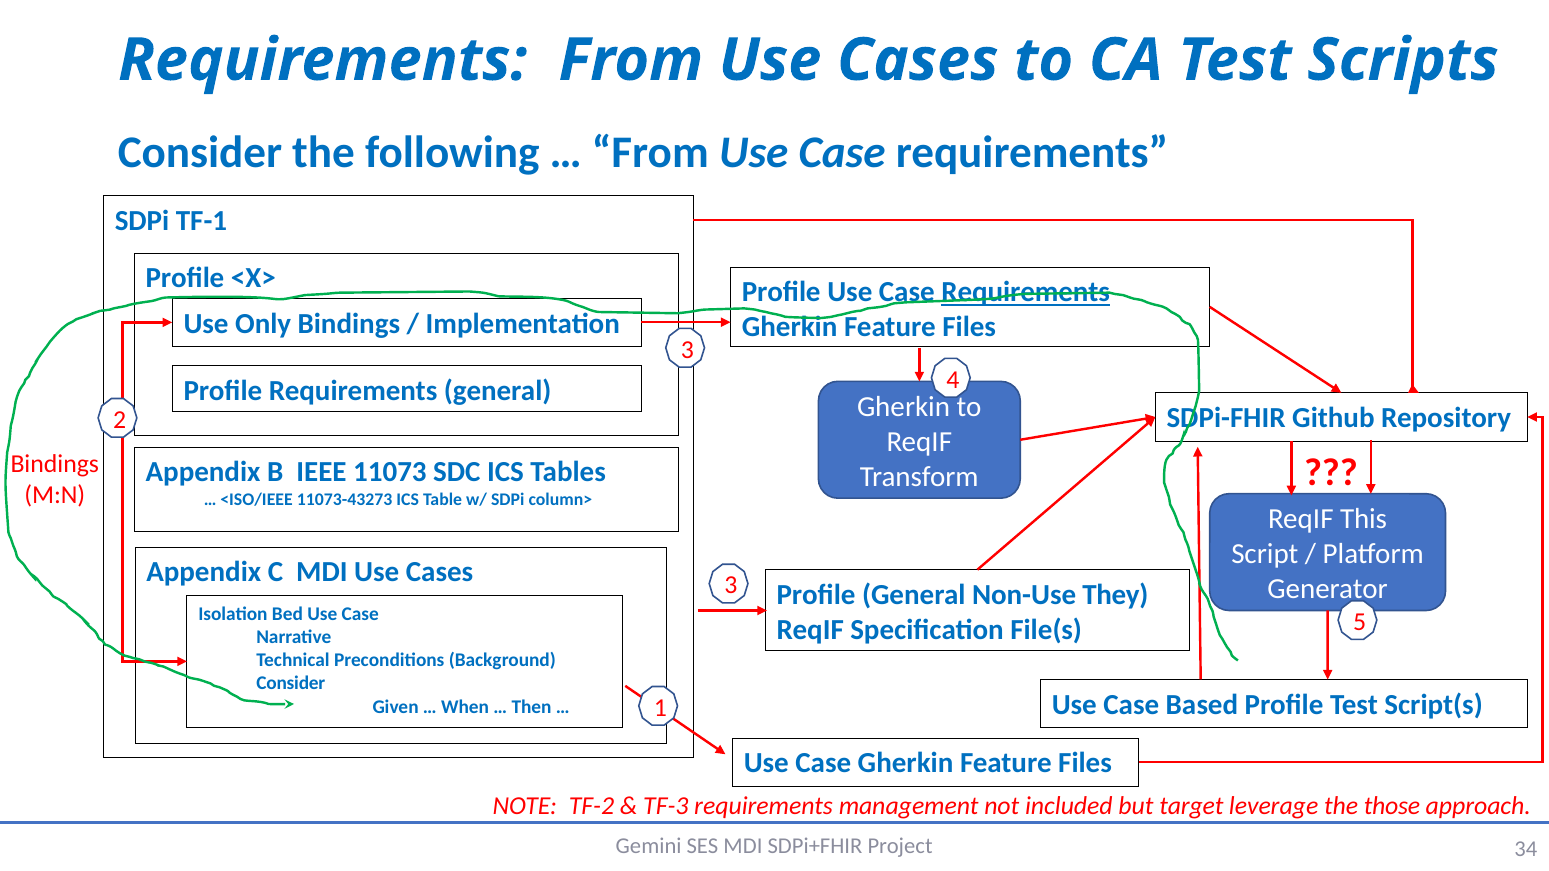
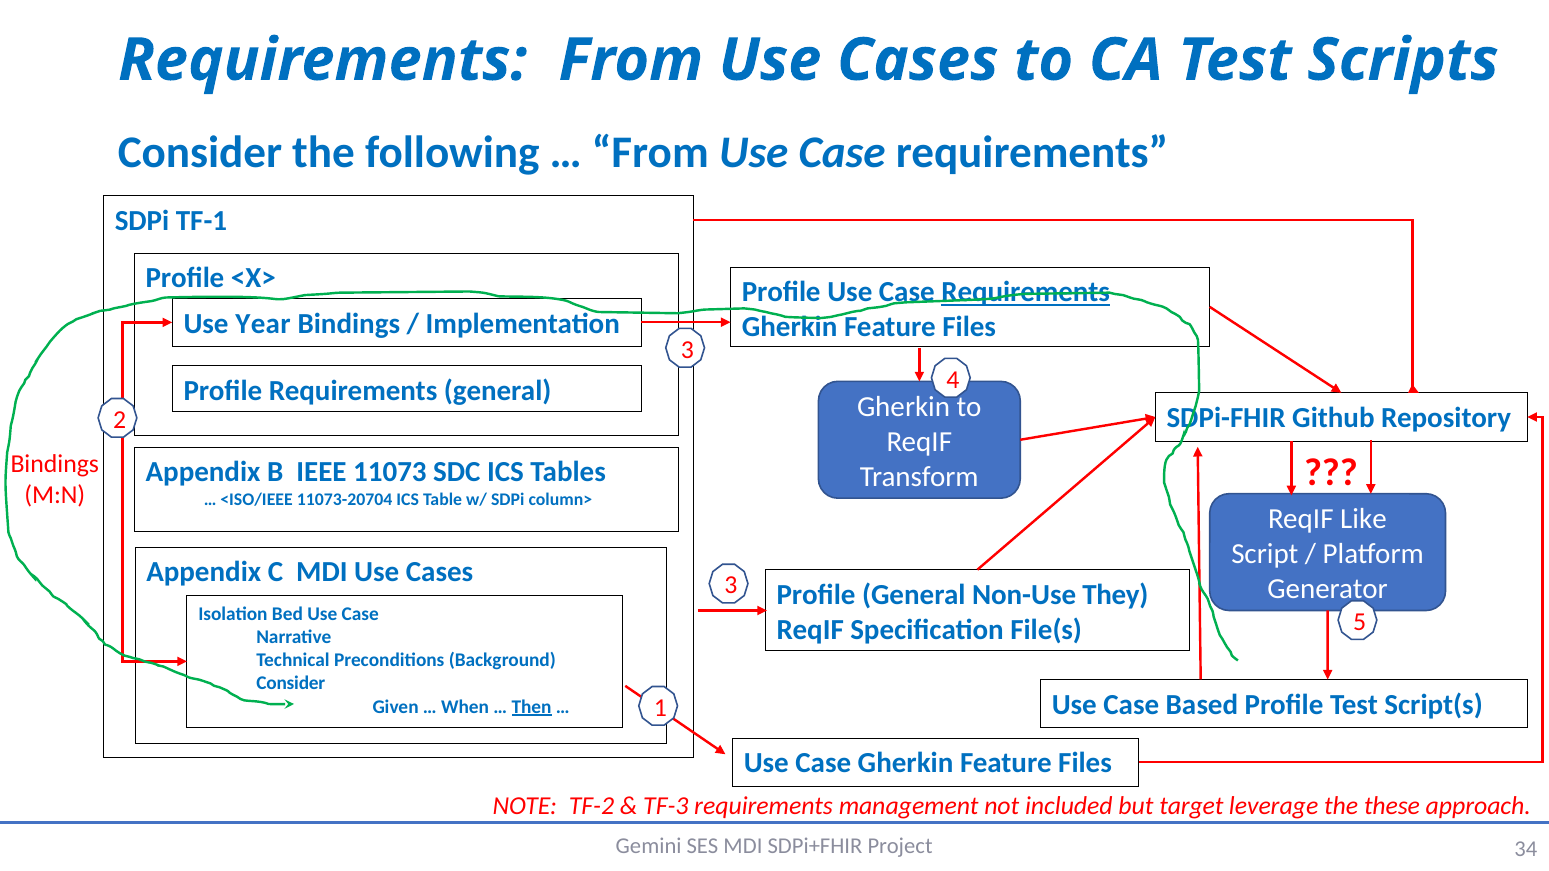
Only: Only -> Year (263, 324)
11073-43273: 11073-43273 -> 11073-20704 (345, 500)
This: This -> Like (1363, 519)
Then underline: none -> present (532, 707)
those: those -> these (1392, 807)
